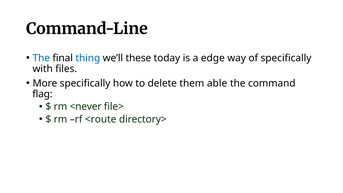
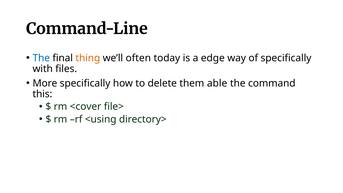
thing colour: blue -> orange (88, 58)
these: these -> often (138, 58)
flag: flag -> this (42, 94)
<never: <never -> <cover (86, 107)
<route: <route -> <using (101, 119)
